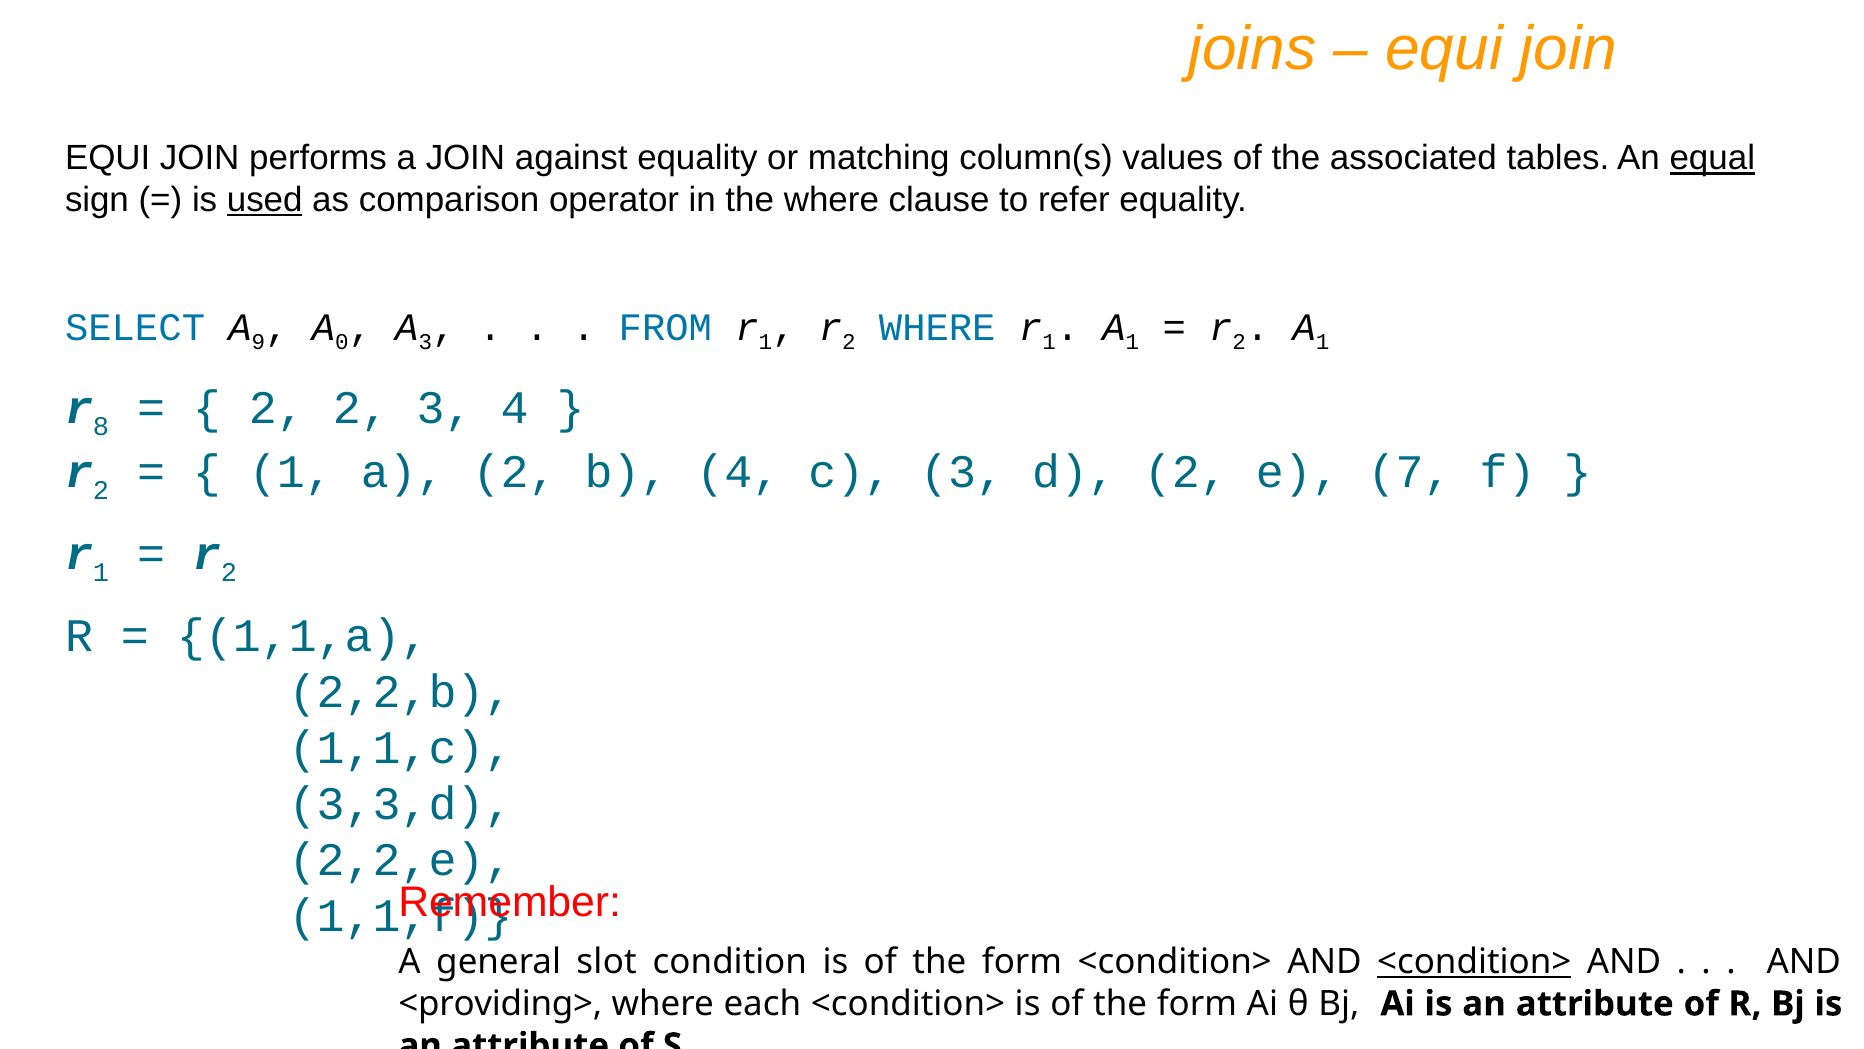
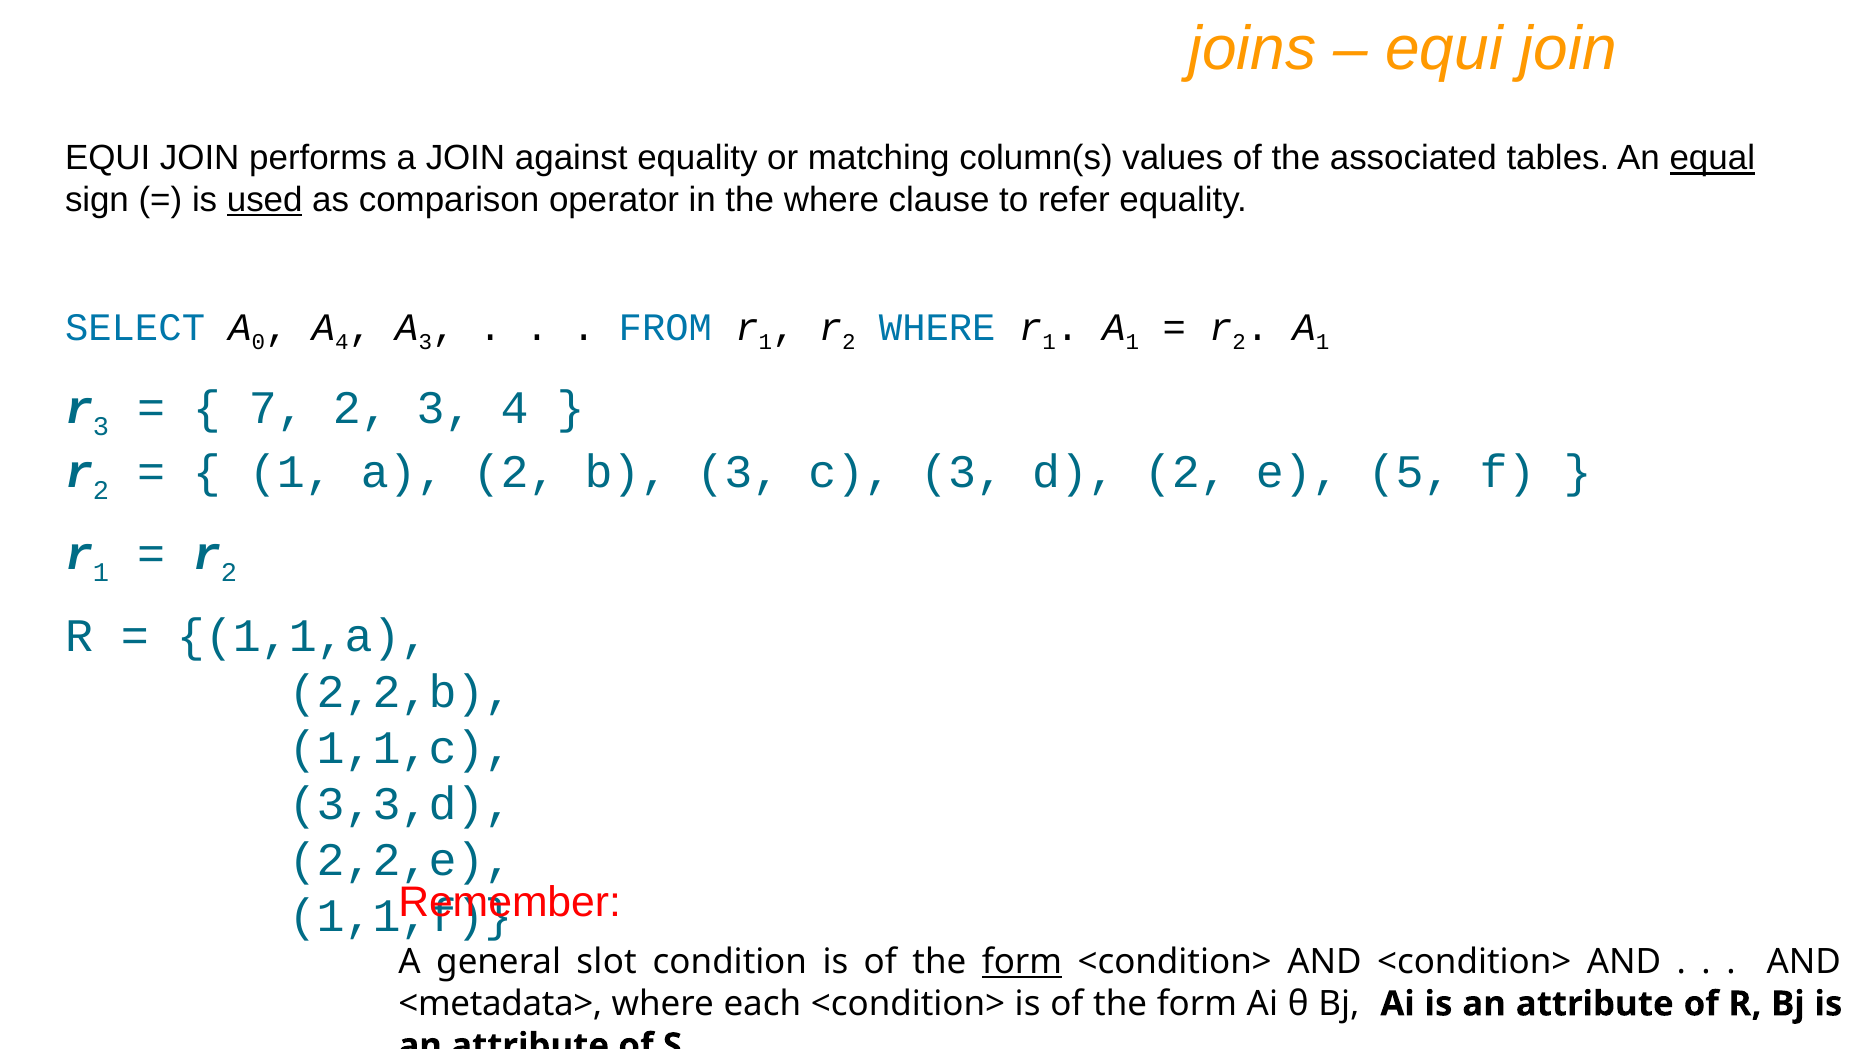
9: 9 -> 0 (258, 342)
A 0: 0 -> 4 (342, 342)
r 8: 8 -> 3 (101, 426)
2: 2 -> 7 (277, 408)
b 4: 4 -> 3 (738, 472)
7: 7 -> 5 (1410, 472)
form underline: none -> present (1022, 961)
<condition> underline: present -> none (1474, 961)
<providing>: <providing> -> <metadata> (500, 1003)
